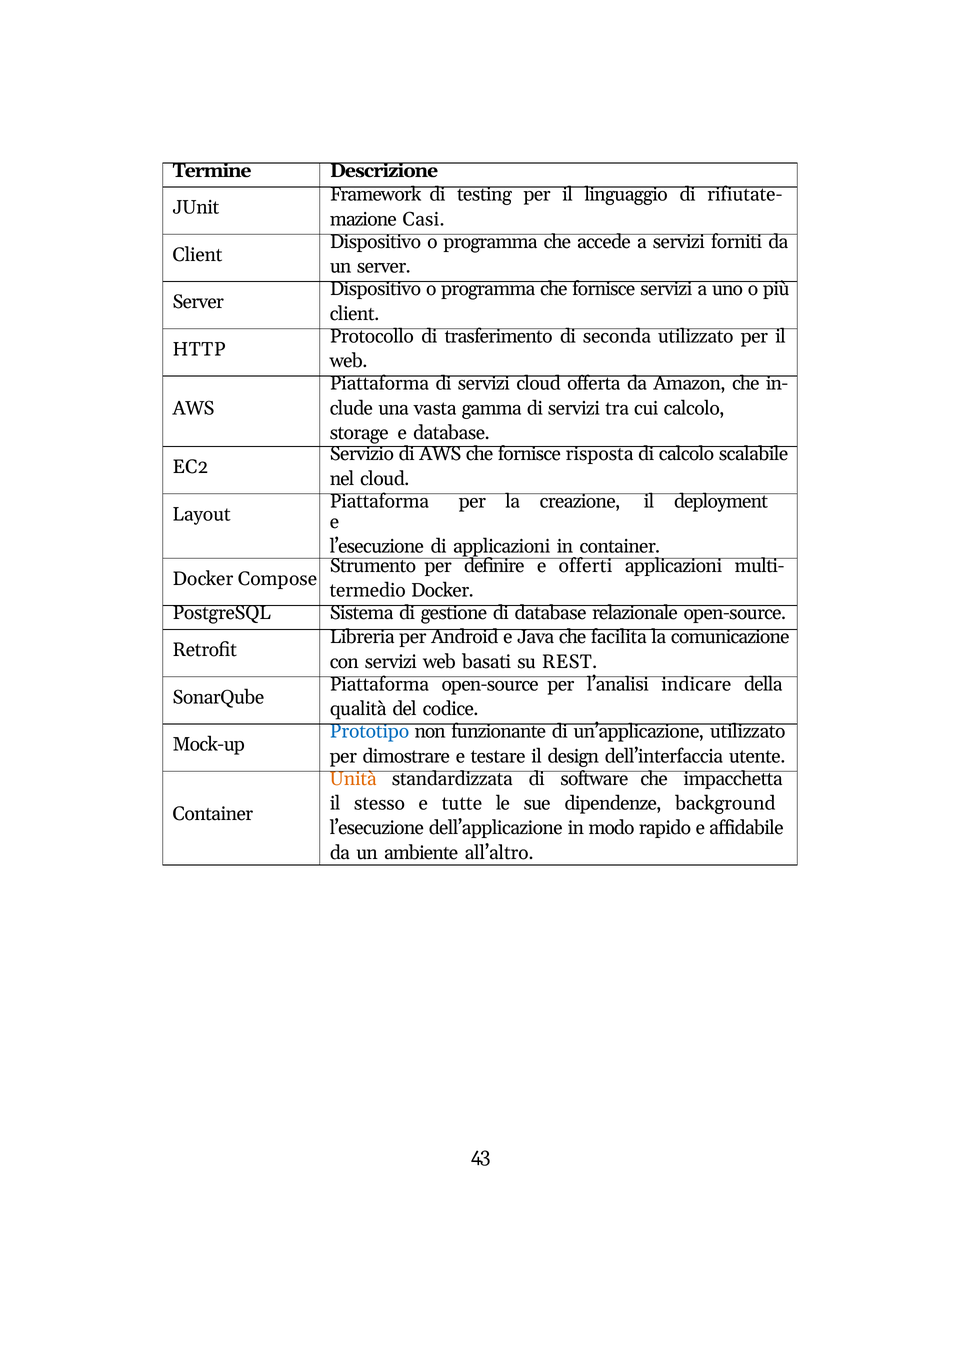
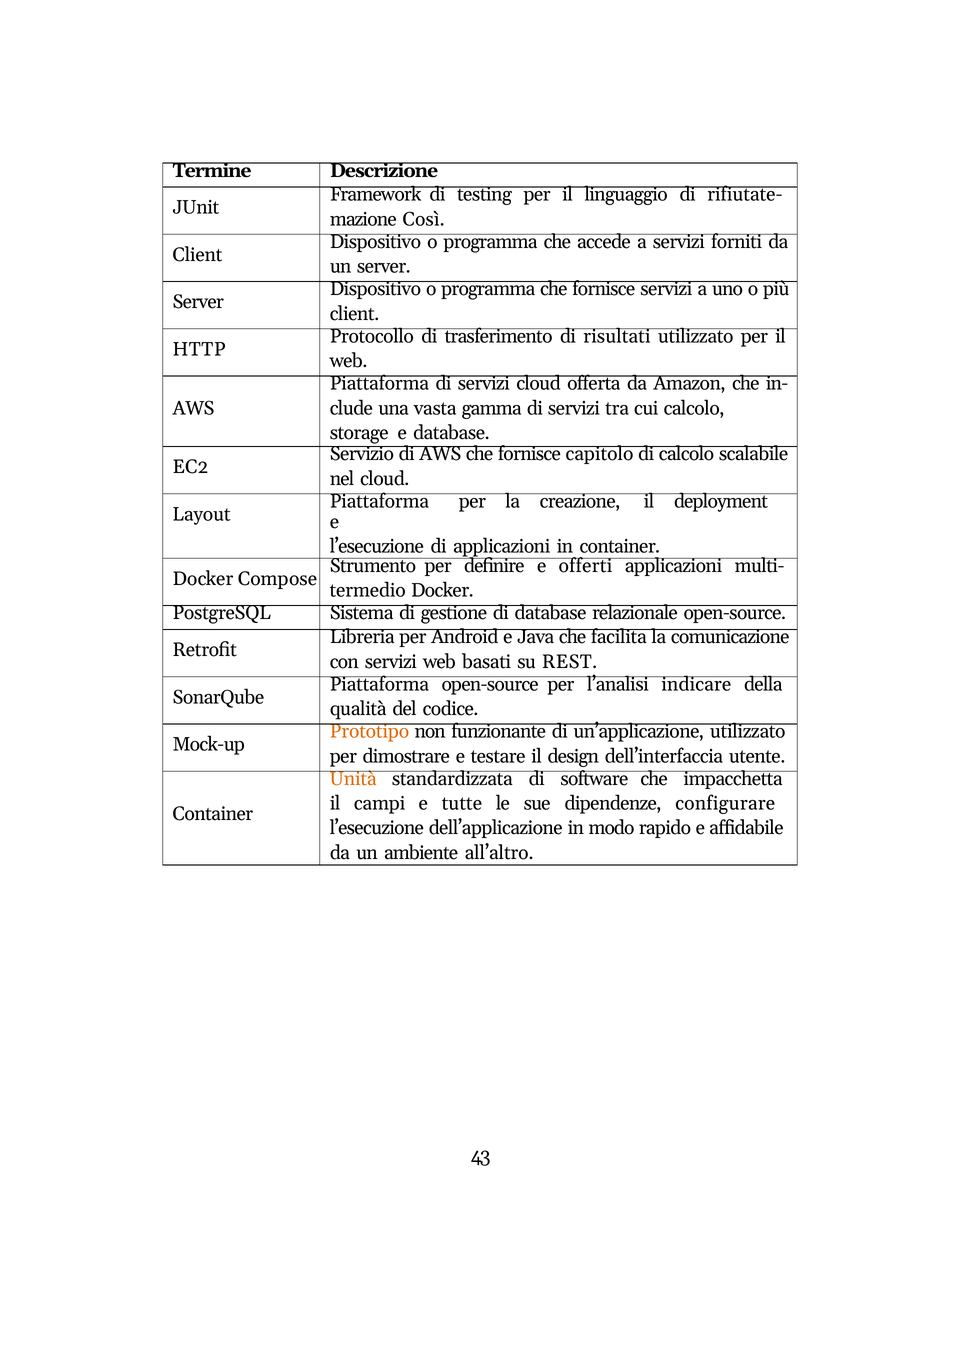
Casi: Casi -> Così (424, 219)
seconda: seconda -> risultati (617, 336)
risposta: risposta -> capitolo (600, 454)
Prototipo colour: blue -> orange (369, 731)
stesso: stesso -> campi (380, 803)
background: background -> configurare (725, 803)
